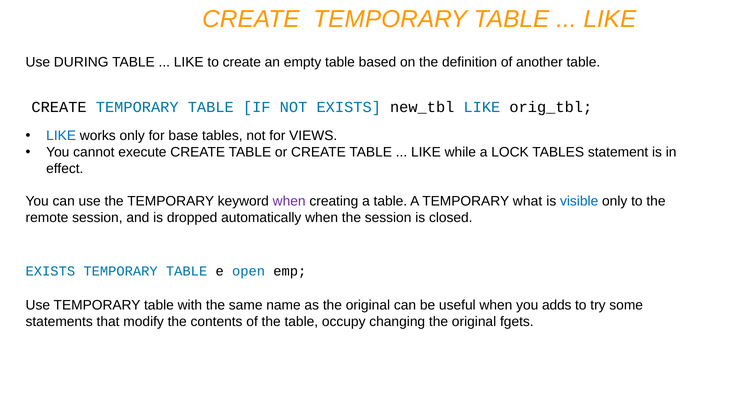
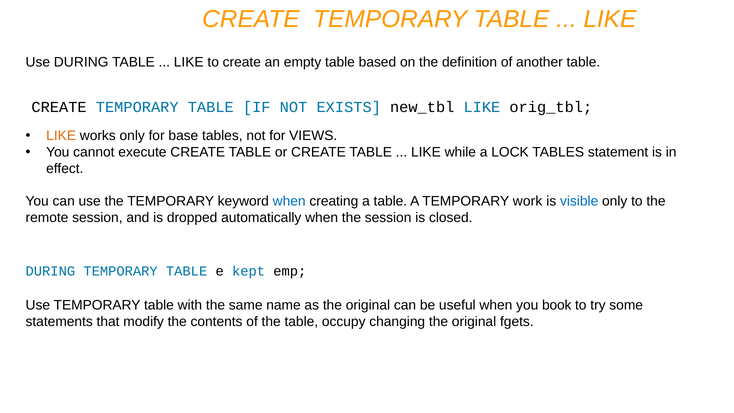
LIKE colour: blue -> orange (61, 136)
when colour: purple -> blue (289, 201)
what: what -> work (528, 201)
EXISTS: EXISTS -> DURING (50, 271)
open: open -> kept (249, 271)
adds: adds -> book (557, 305)
